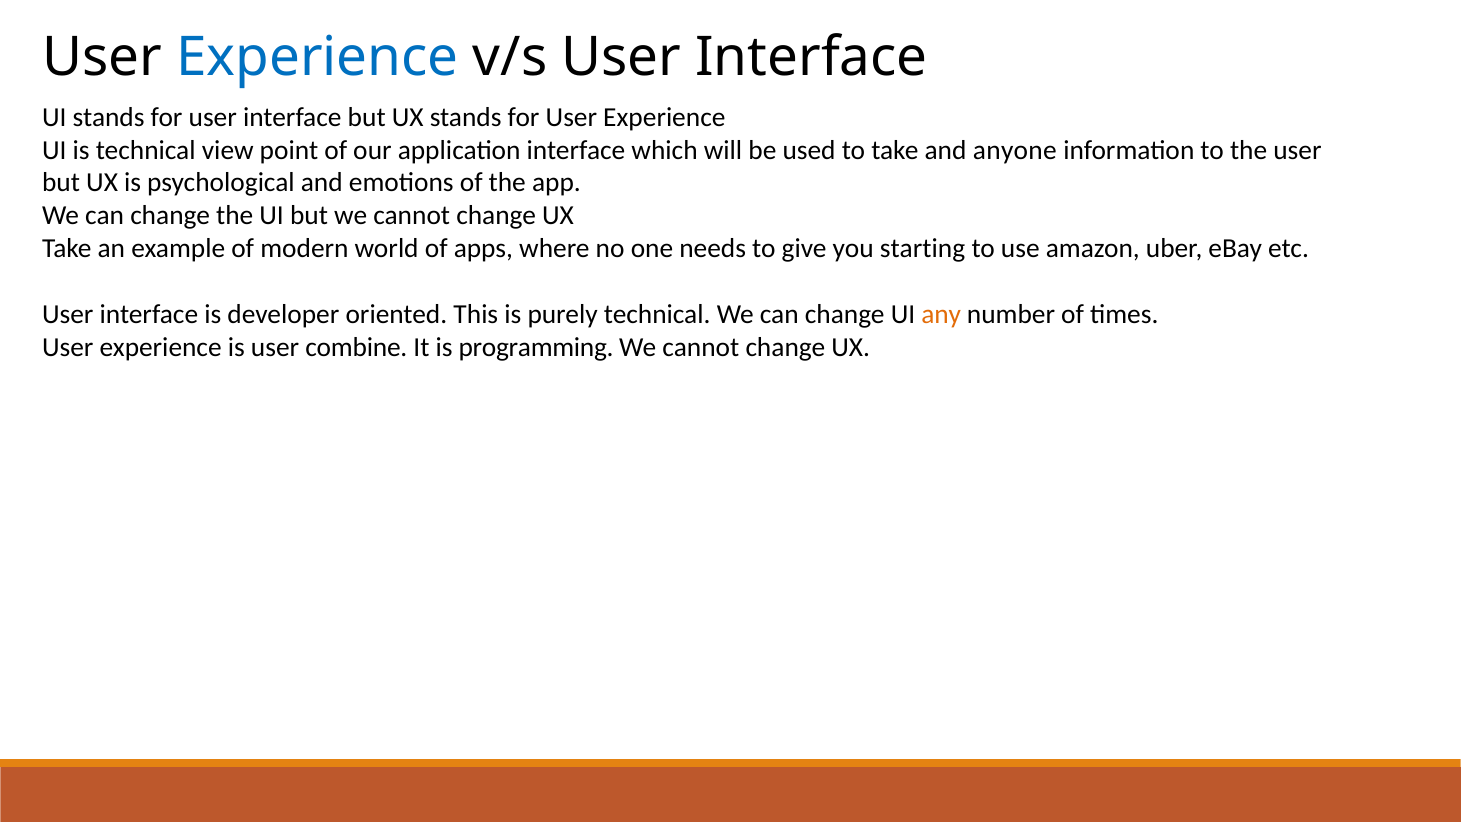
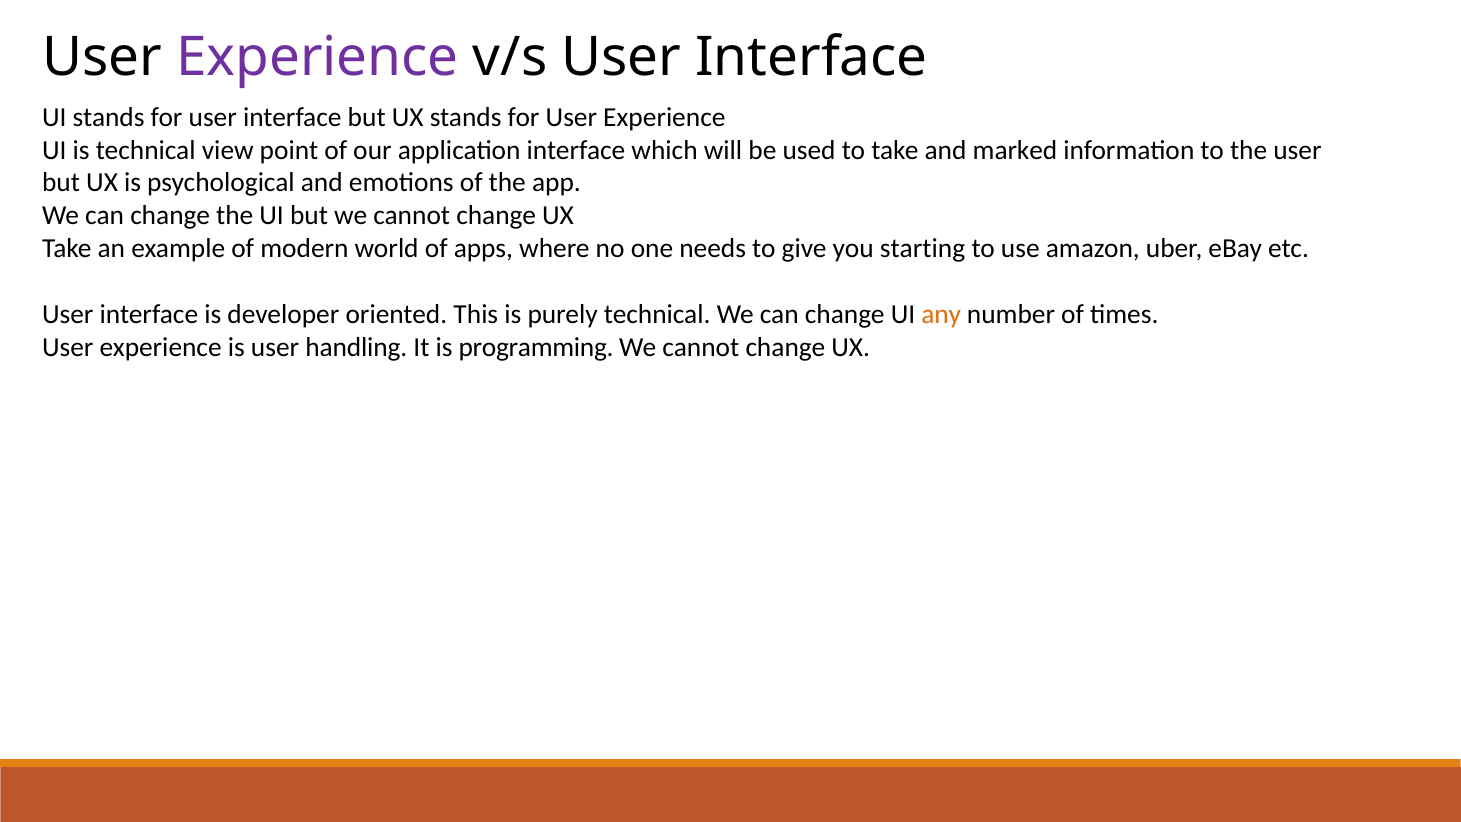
Experience colour: blue -> purple (317, 57)
anyone: anyone -> marked (1015, 150)
combine: combine -> handling (356, 347)
